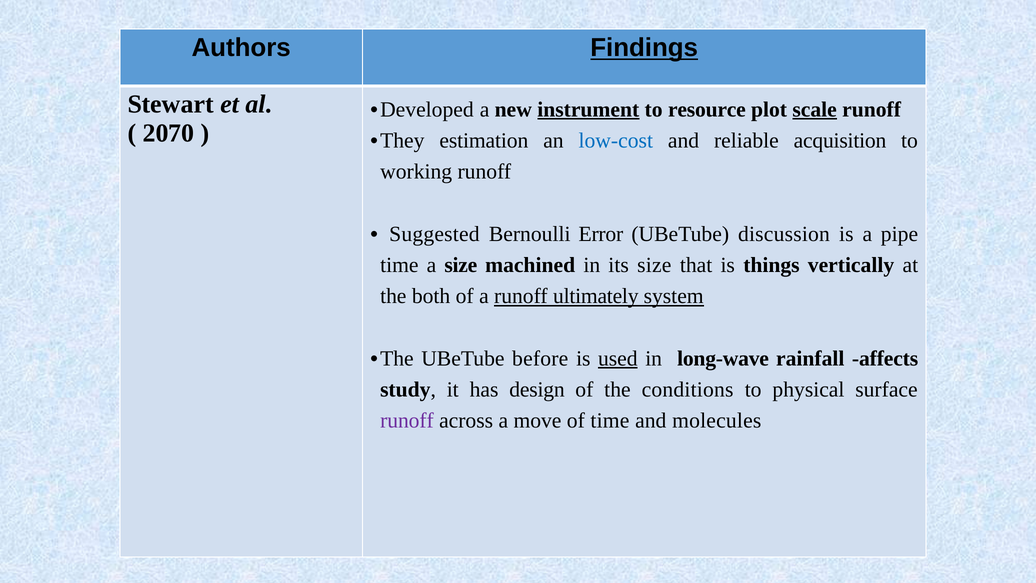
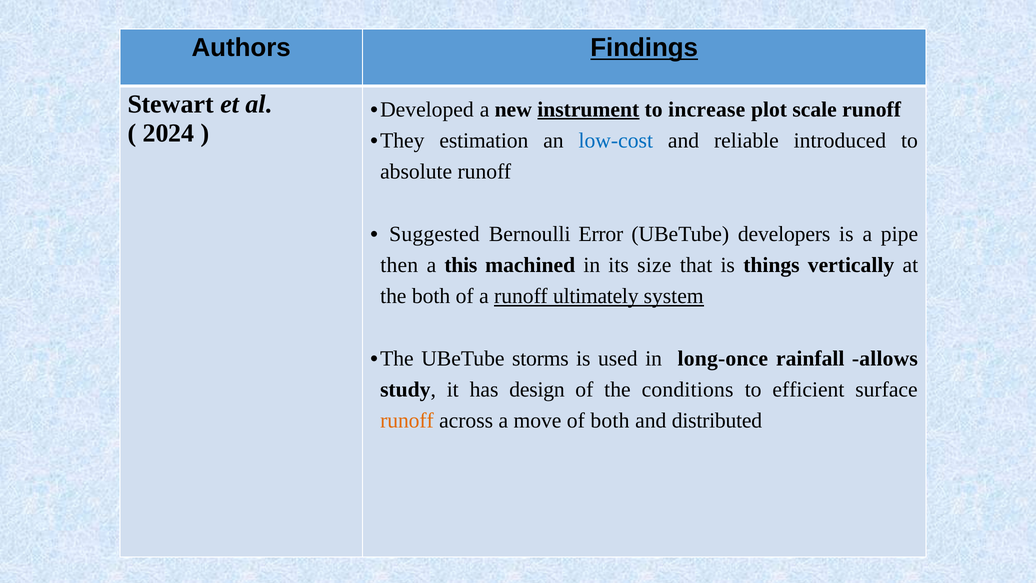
resource: resource -> increase (707, 109)
scale underline: present -> none (815, 109)
2070: 2070 -> 2024 (168, 133)
acquisition: acquisition -> introduced (840, 141)
working: working -> absolute (416, 172)
discussion: discussion -> developers (784, 234)
time: time -> then (399, 265)
a size: size -> this (461, 265)
before: before -> storms (540, 358)
used underline: present -> none (618, 358)
long-wave: long-wave -> long-once (723, 358)
affects: affects -> allows (885, 358)
physical: physical -> efficient (808, 389)
runoff colour: purple -> orange (407, 421)
of time: time -> both (610, 421)
molecules: molecules -> distributed (717, 421)
